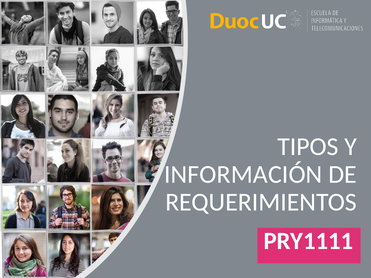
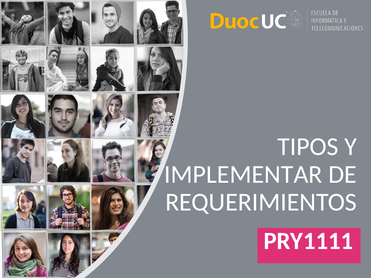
INFORMACIÓN: INFORMACIÓN -> IMPLEMENTAR (243, 174)
